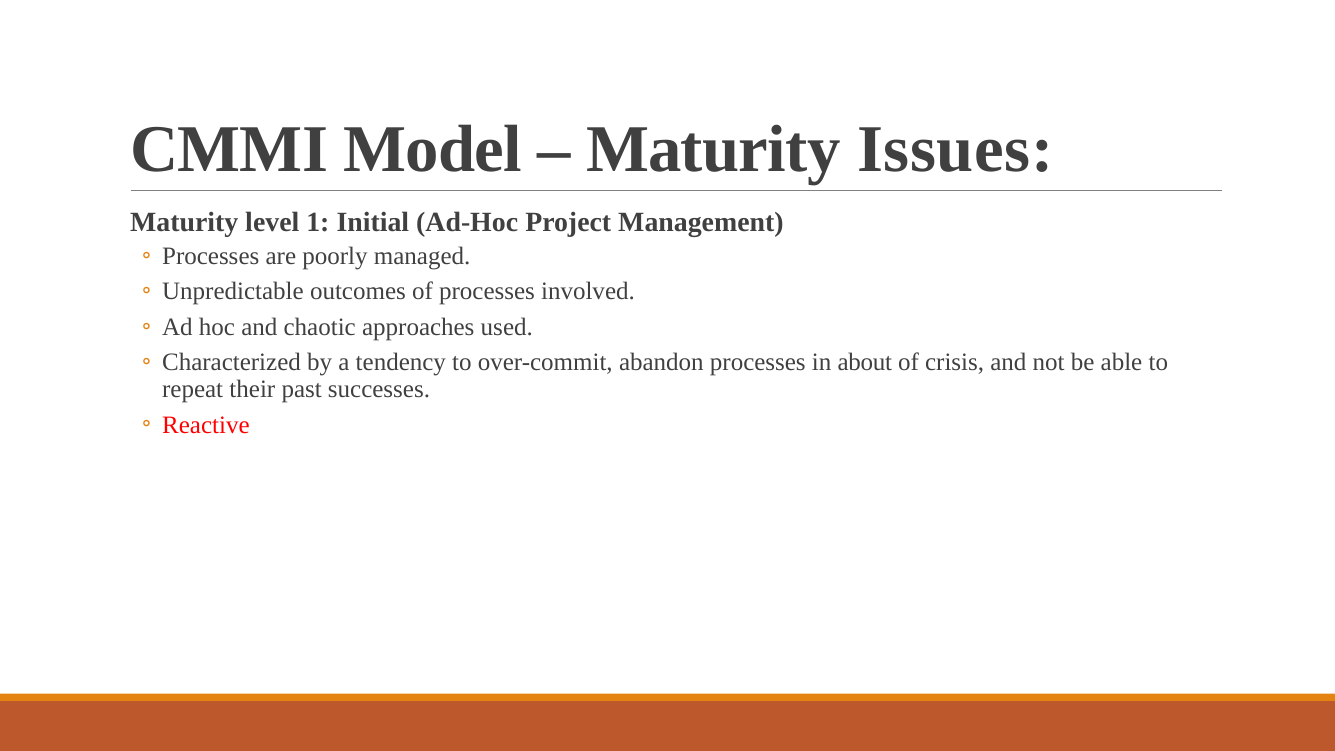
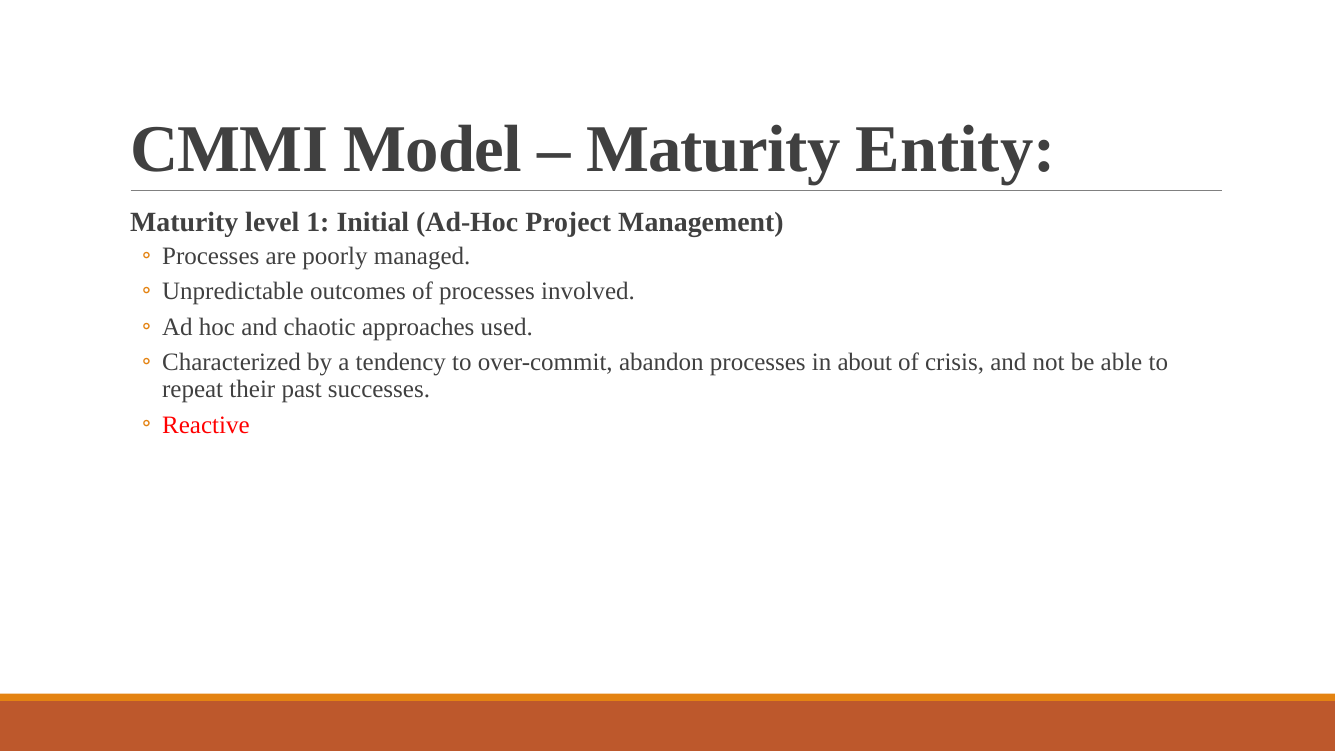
Issues: Issues -> Entity (956, 150)
